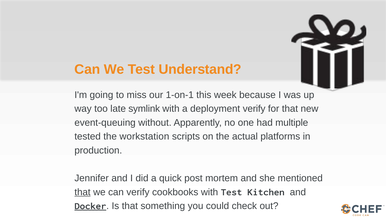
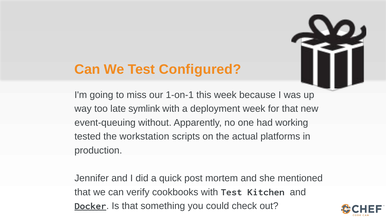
Understand: Understand -> Configured (200, 69)
deployment verify: verify -> week (254, 109)
multiple: multiple -> working (292, 123)
that underline: present -> none (83, 192)
